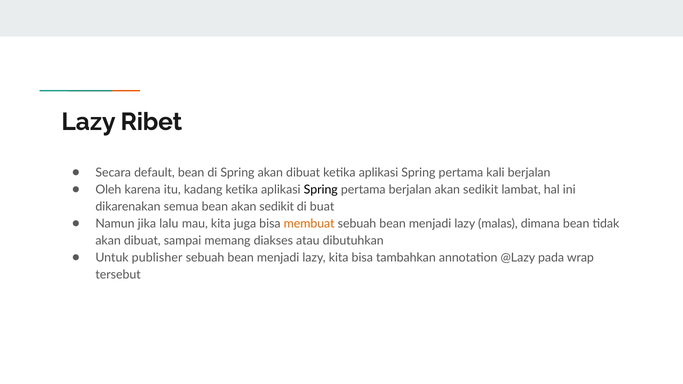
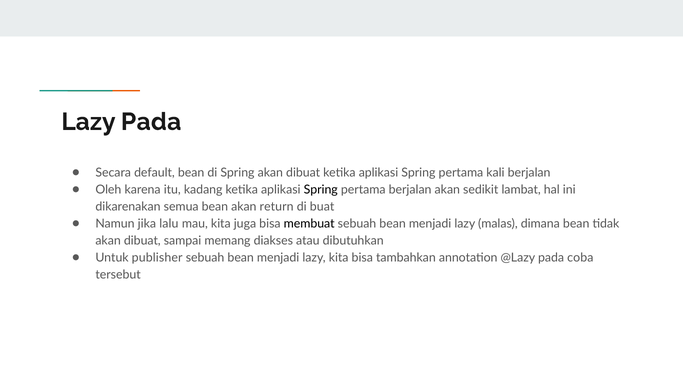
Lazy Ribet: Ribet -> Pada (151, 122)
bean akan sedikit: sedikit -> return (277, 207)
membuat colour: orange -> black (309, 224)
wrap: wrap -> coba (580, 258)
